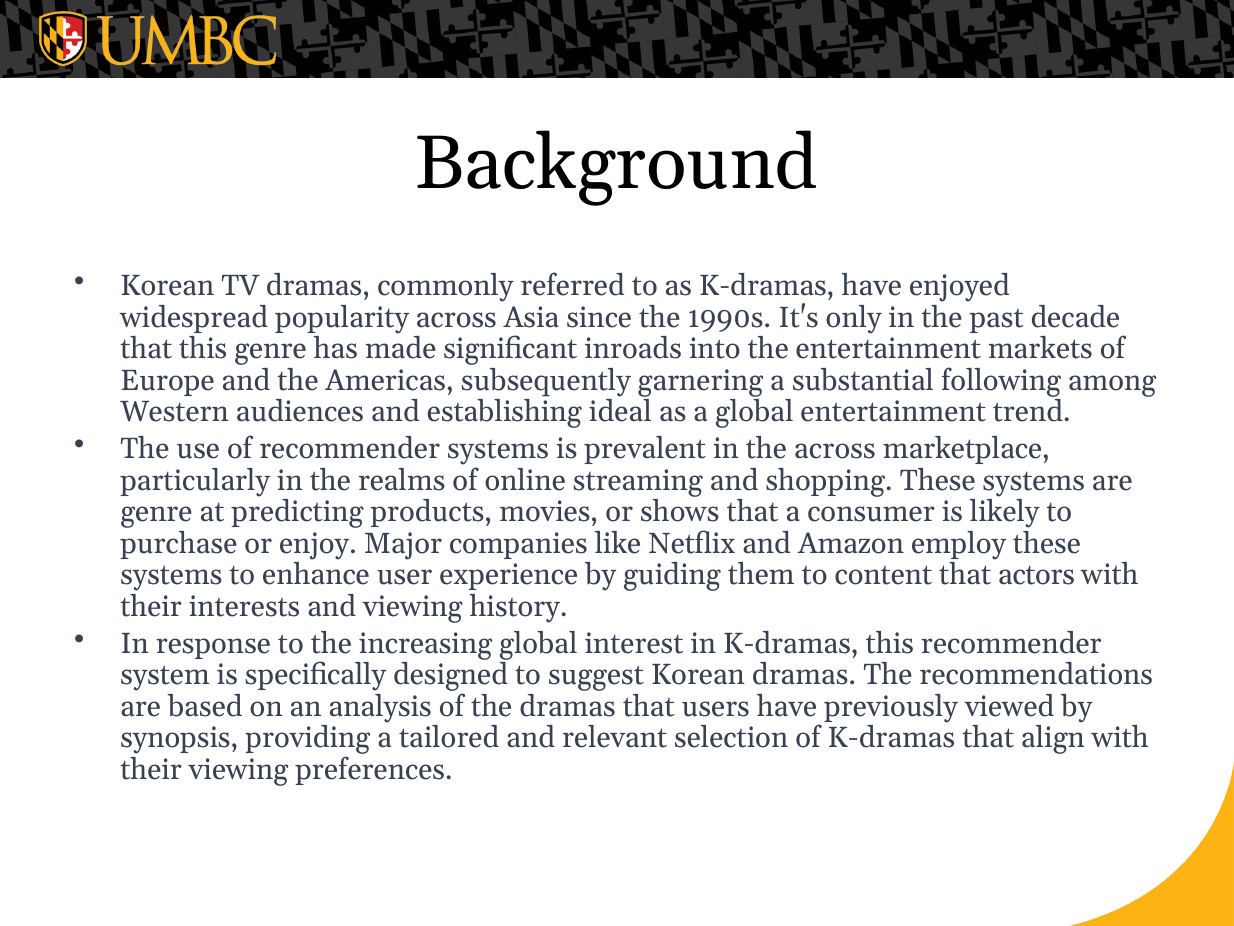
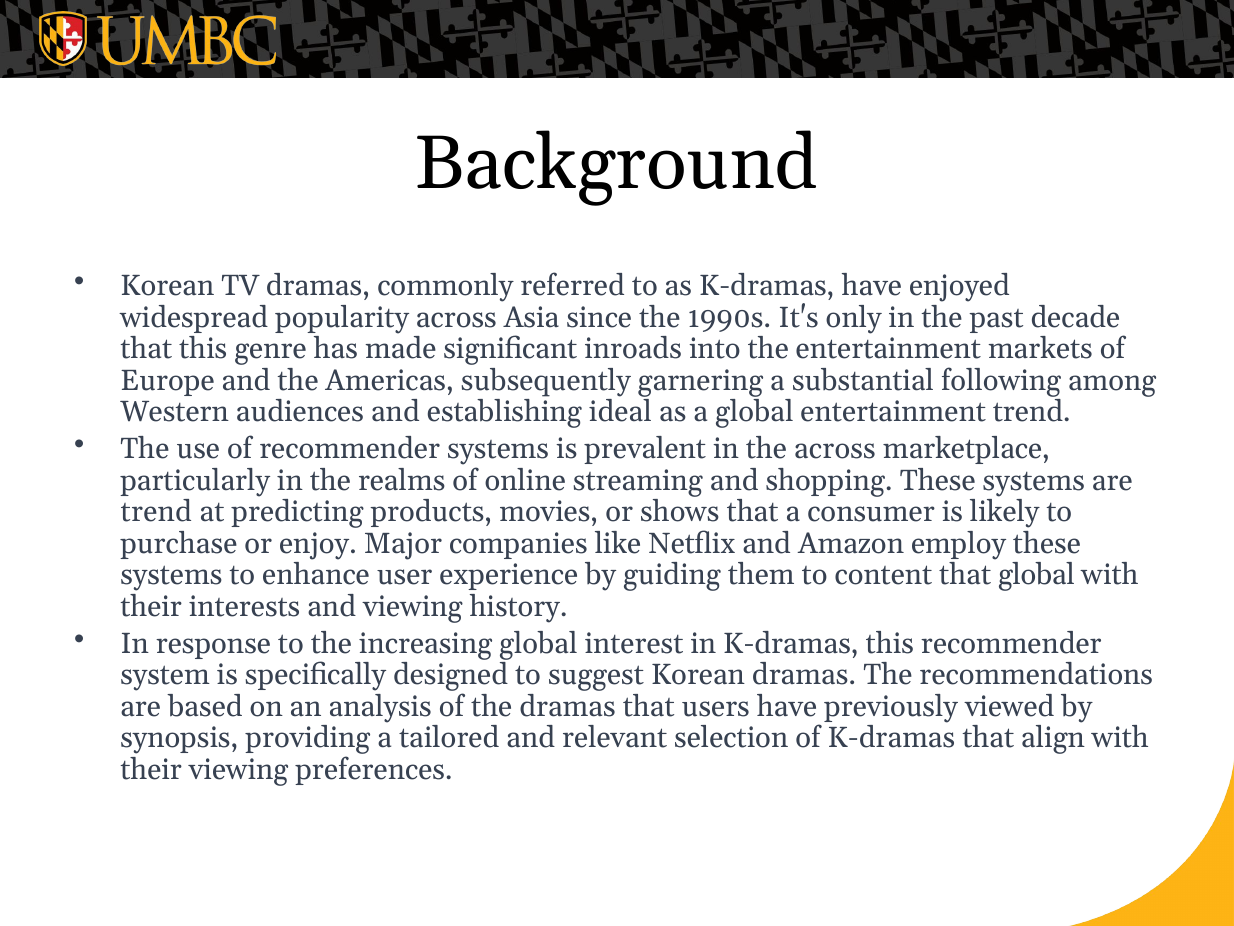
genre: genre -> trend (156, 512)
that actors: actors -> global (1037, 575)
